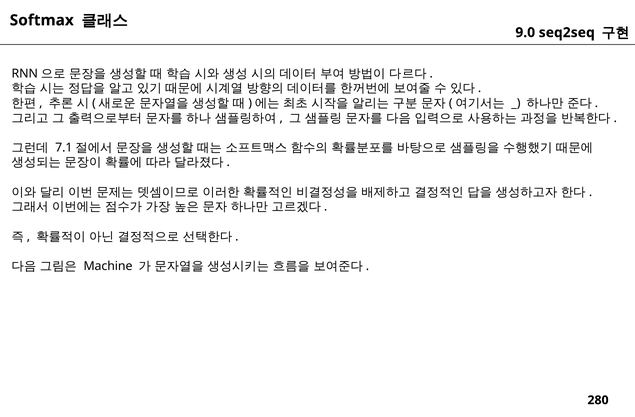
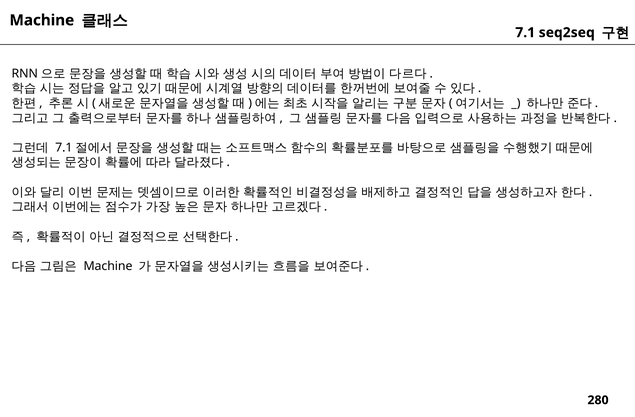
Softmax: Softmax -> Machine (42, 20)
9.0: 9.0 -> 7.1 (525, 33)
